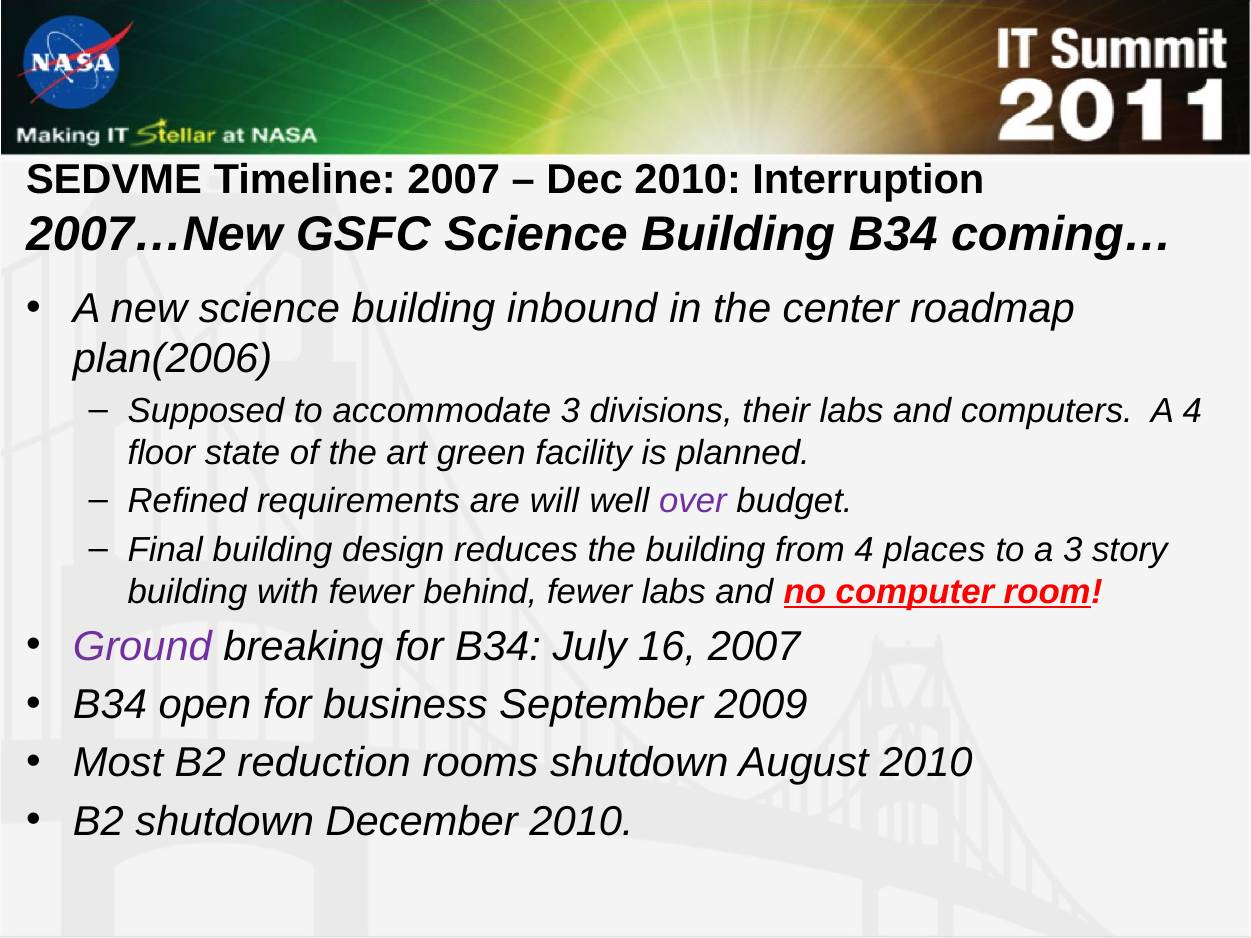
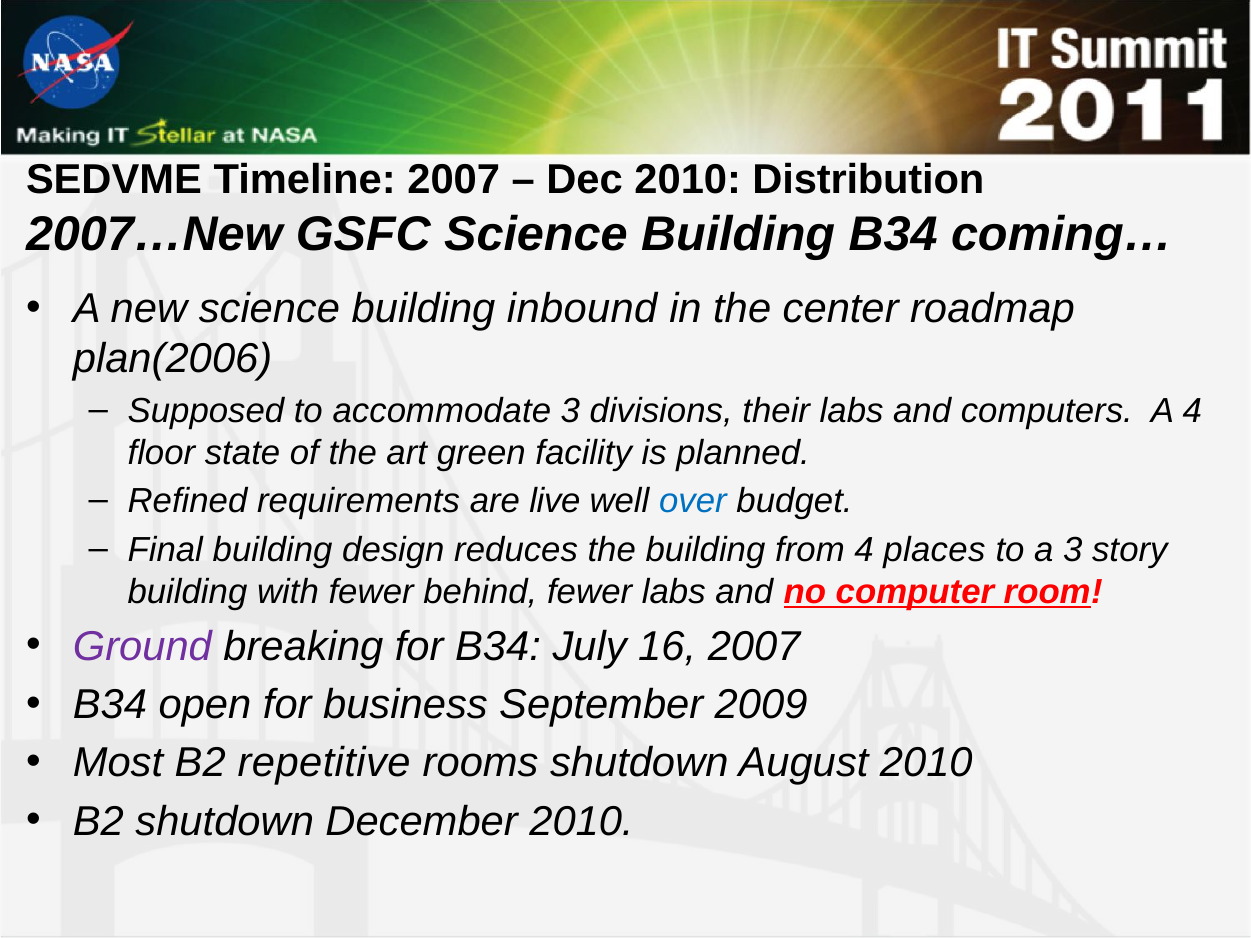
Interruption: Interruption -> Distribution (868, 180)
will: will -> live (555, 501)
over colour: purple -> blue (693, 501)
reduction: reduction -> repetitive (324, 763)
